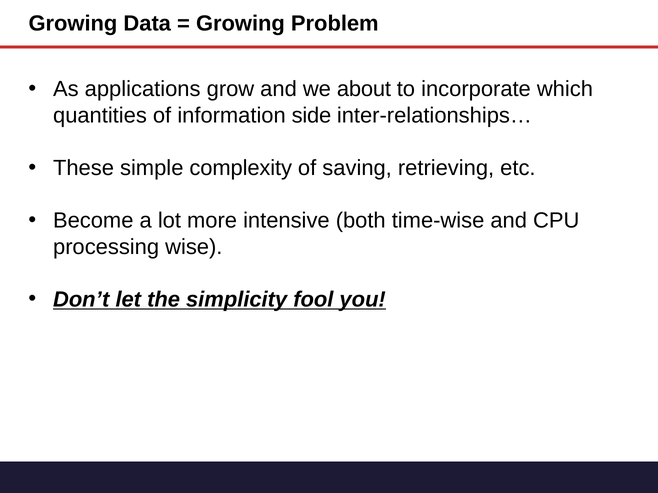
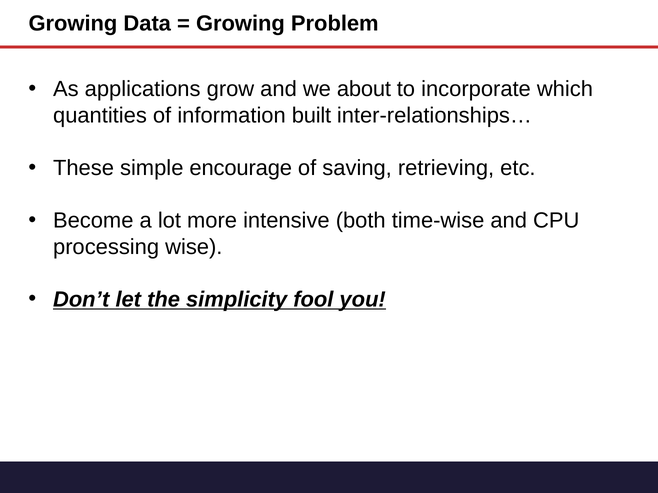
side: side -> built (311, 116)
complexity: complexity -> encourage (241, 168)
